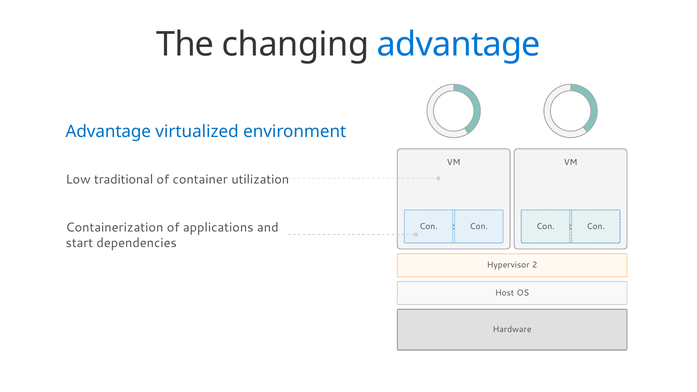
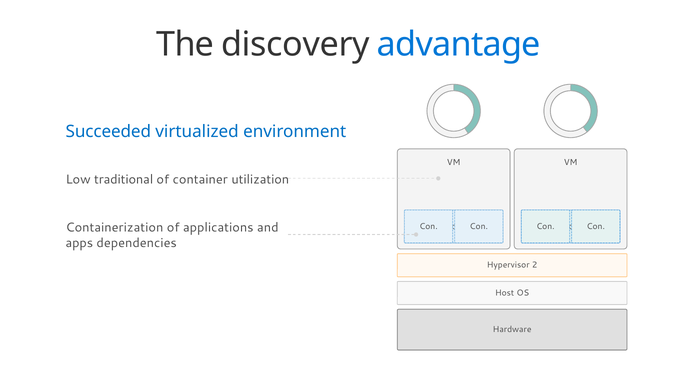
changing: changing -> discovery (295, 45)
Advantage: Advantage -> Succeeded (108, 132)
start: start -> apps (79, 243)
